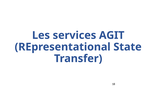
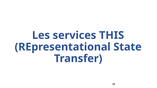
AGIT: AGIT -> THIS (112, 35)
